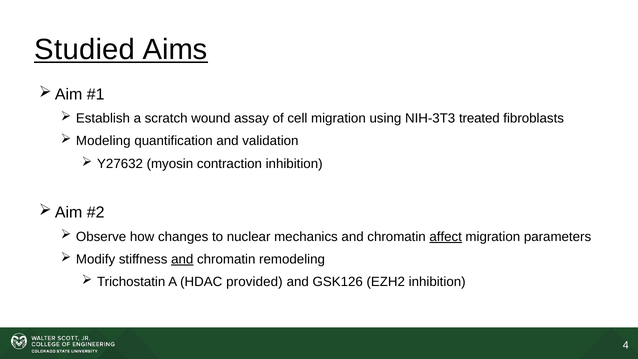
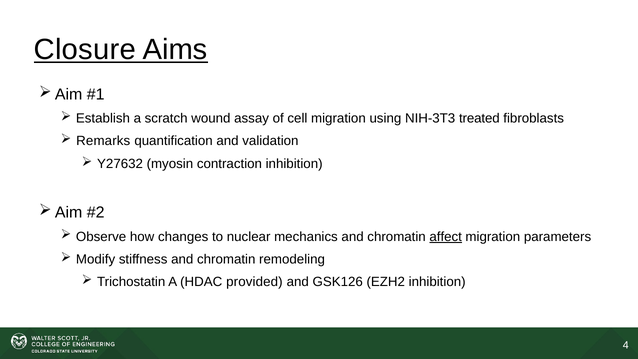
Studied: Studied -> Closure (85, 50)
Modeling: Modeling -> Remarks (103, 141)
and underline: present -> none (182, 259)
